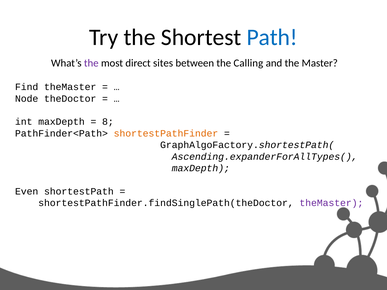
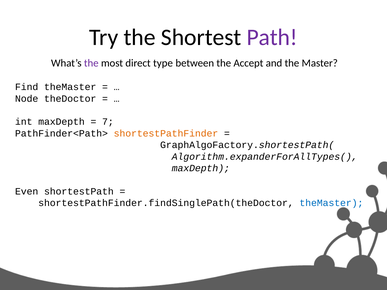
Path colour: blue -> purple (272, 37)
sites: sites -> type (163, 63)
Calling: Calling -> Accept (248, 63)
8: 8 -> 7 (108, 122)
Ascending.expanderForAllTypes(: Ascending.expanderForAllTypes( -> Algorithm.expanderForAllTypes( (265, 157)
theMaster colour: purple -> blue (331, 203)
